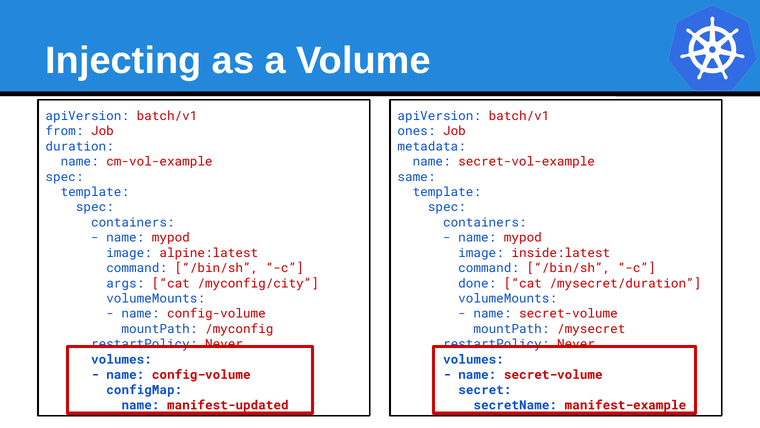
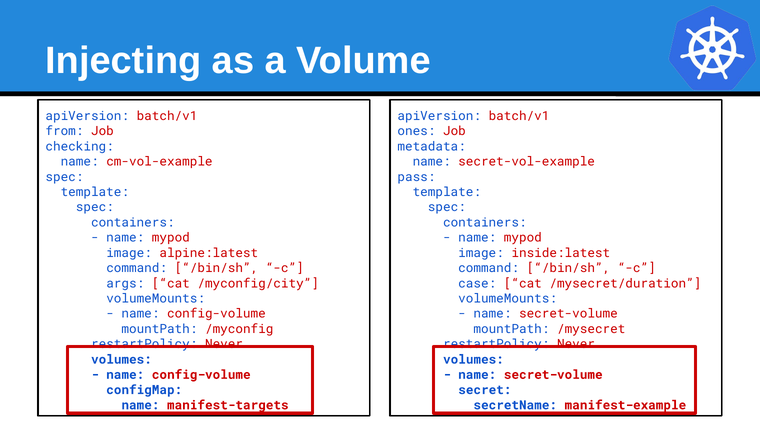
duration: duration -> checking (80, 146)
same: same -> pass (416, 177)
done: done -> case (477, 283)
manifest-updated: manifest-updated -> manifest-targets (228, 405)
